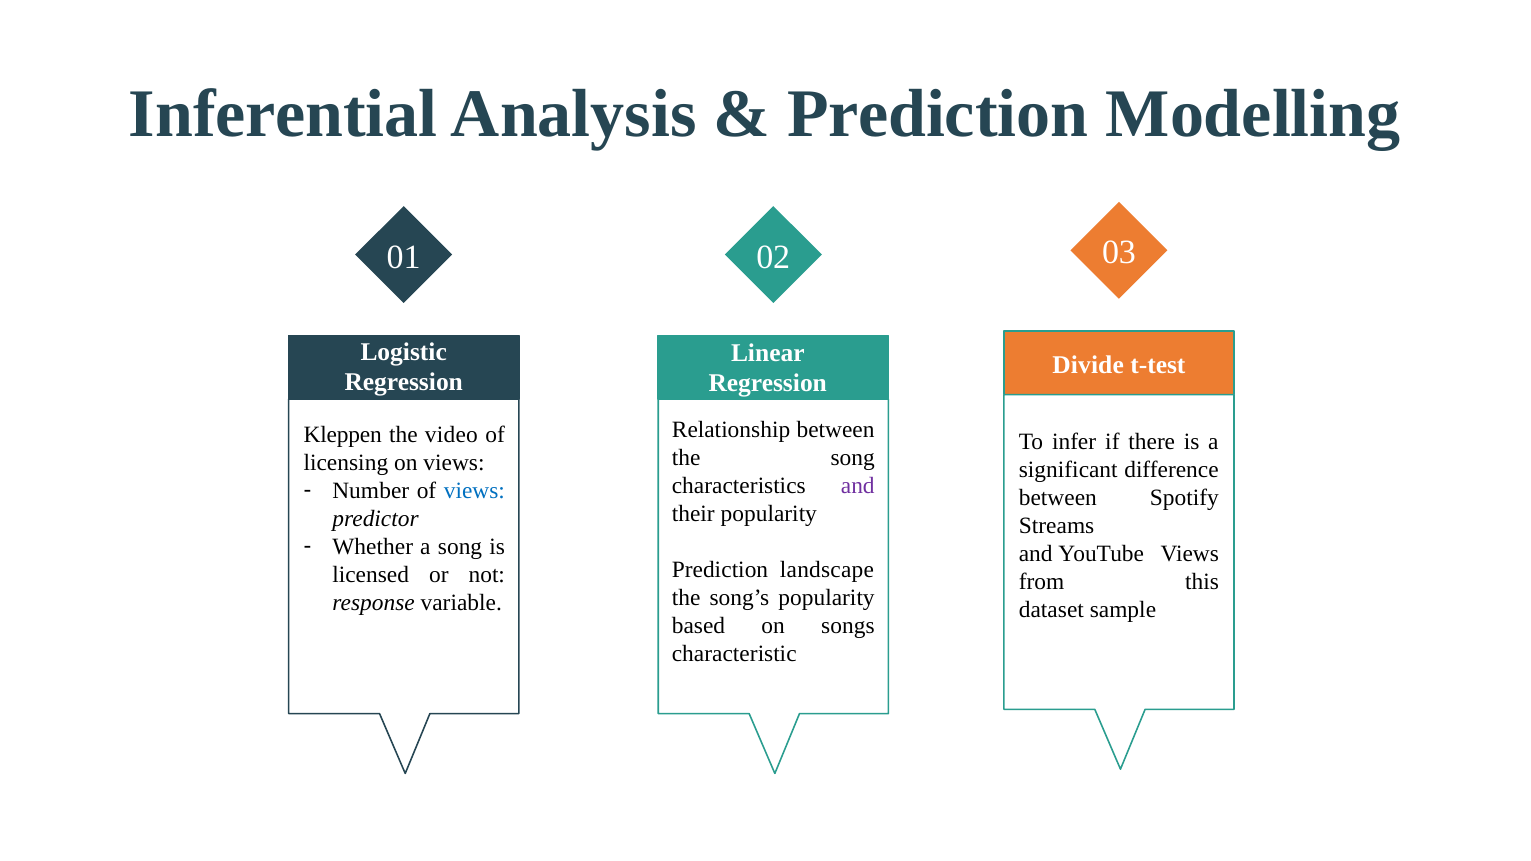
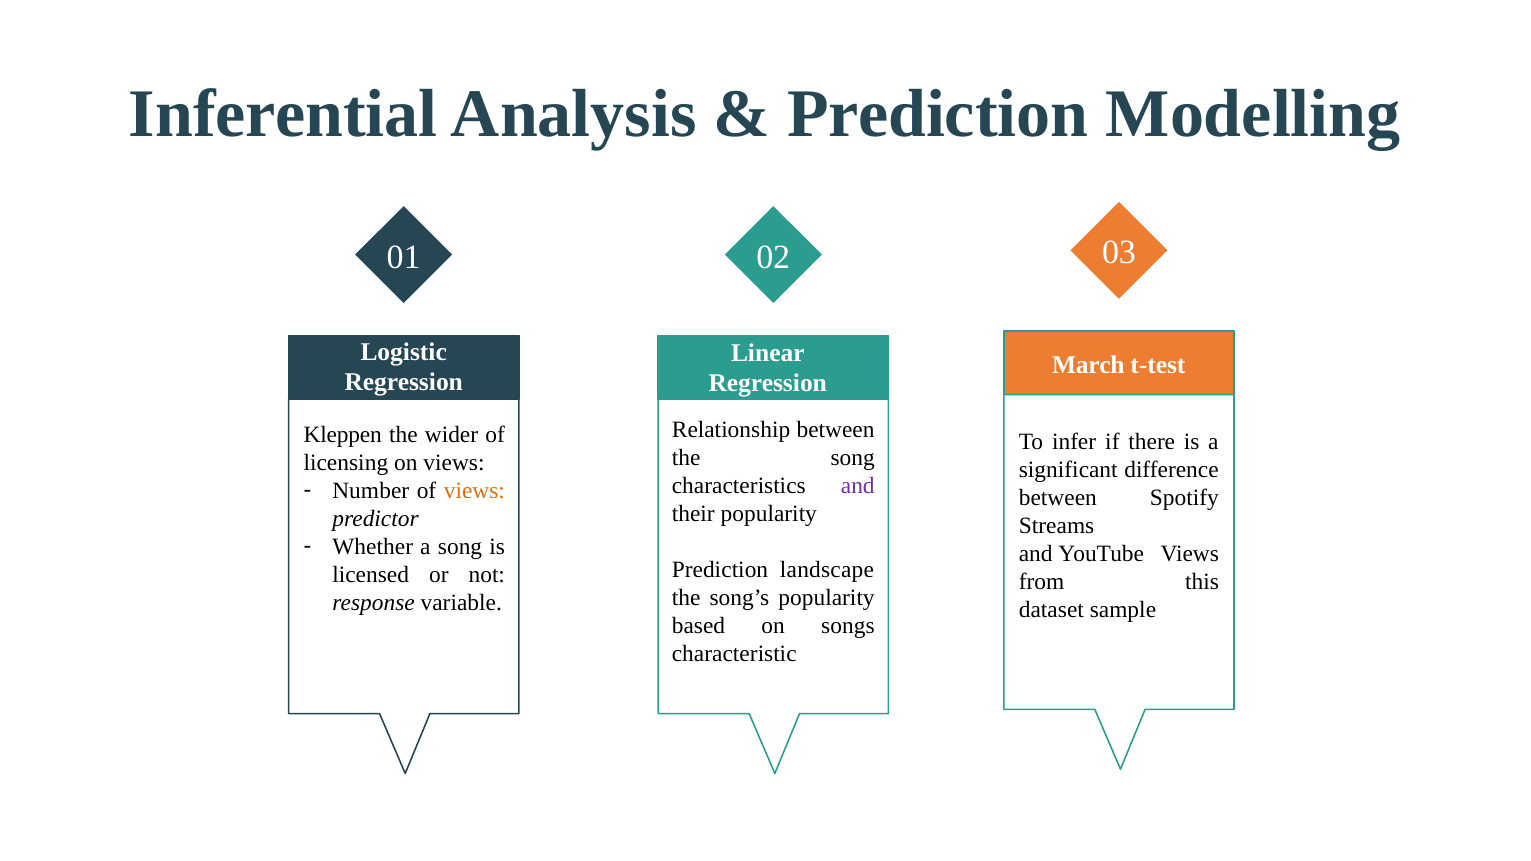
Divide: Divide -> March (1088, 365)
video: video -> wider (452, 435)
views colour: blue -> orange (474, 491)
